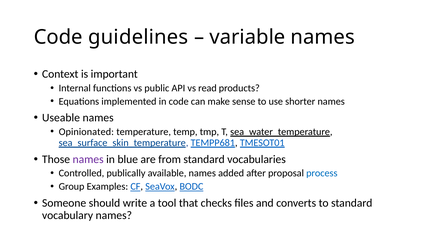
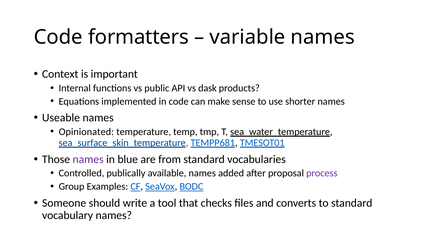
guidelines: guidelines -> formatters (138, 37)
read: read -> dask (207, 88)
process colour: blue -> purple (322, 173)
